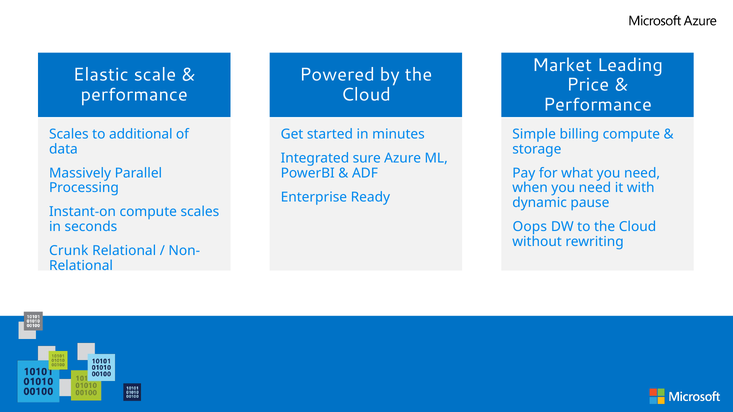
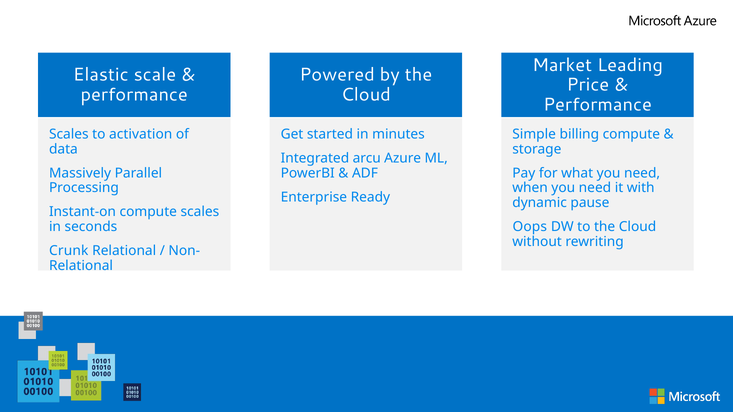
additional: additional -> activation (141, 134)
sure: sure -> arcu (367, 158)
